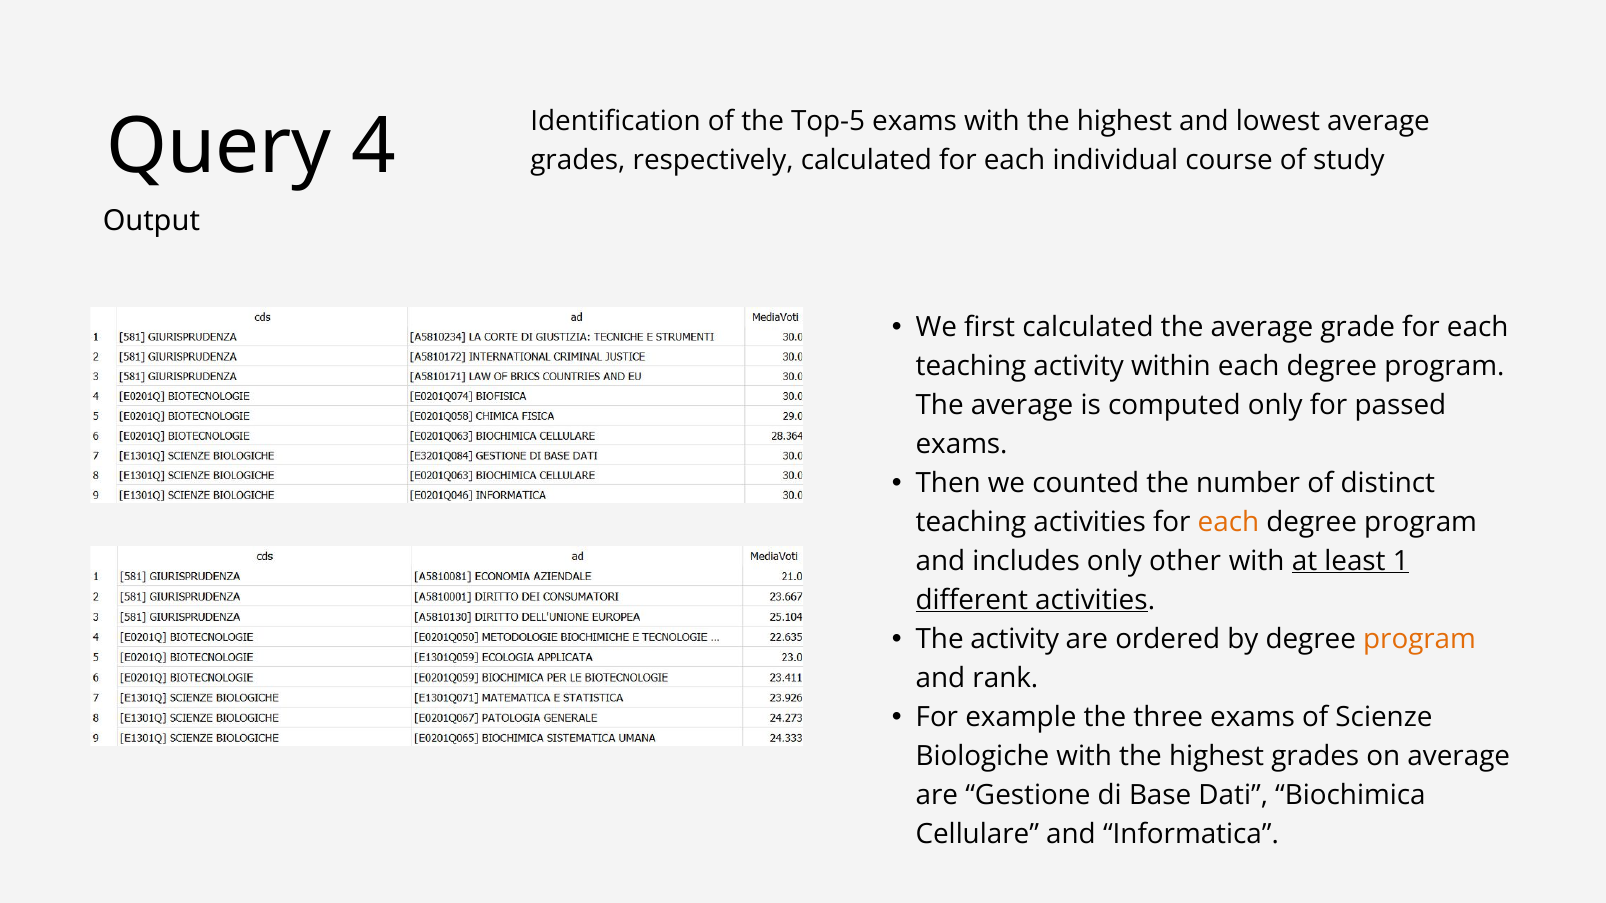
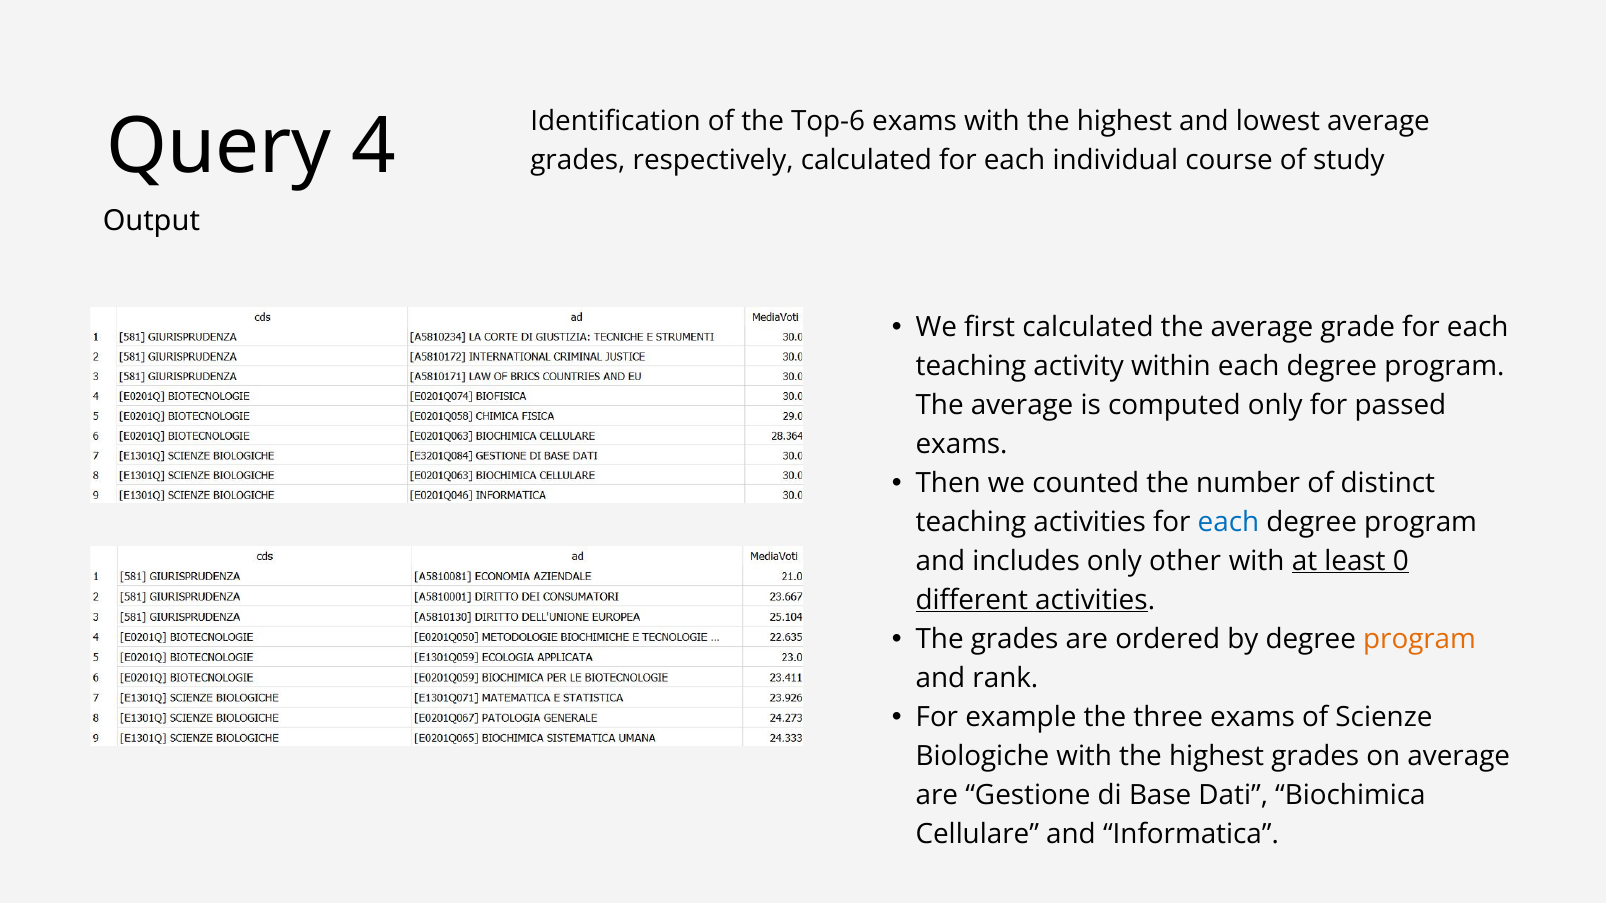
Top-5: Top-5 -> Top-6 (828, 121)
each colour: orange -> blue (1229, 523)
1: 1 -> 0 (1401, 562)
The activity: activity -> grades (1015, 640)
